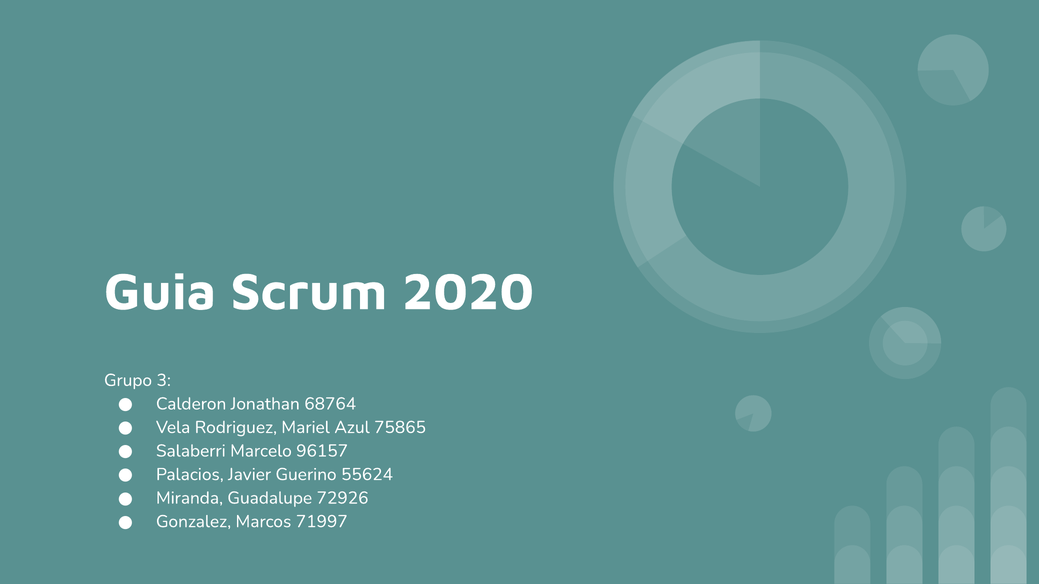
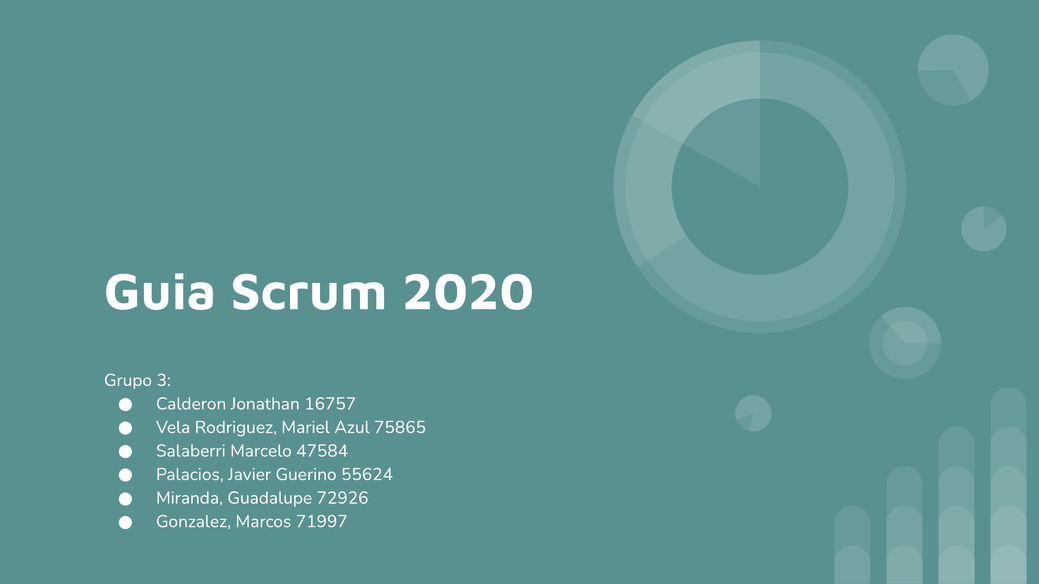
68764: 68764 -> 16757 (330, 404)
96157: 96157 -> 47584 (322, 451)
